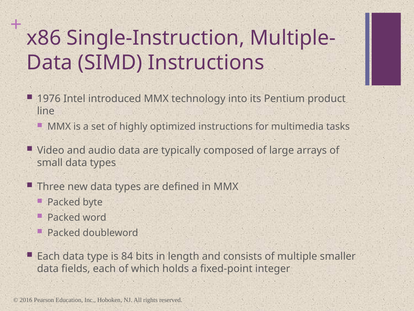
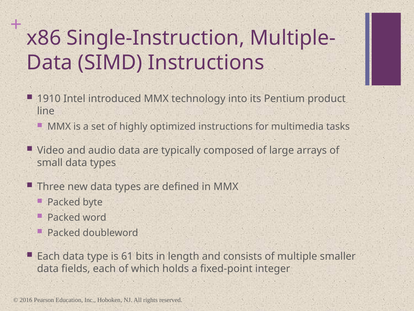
1976: 1976 -> 1910 (49, 99)
84: 84 -> 61 (127, 256)
